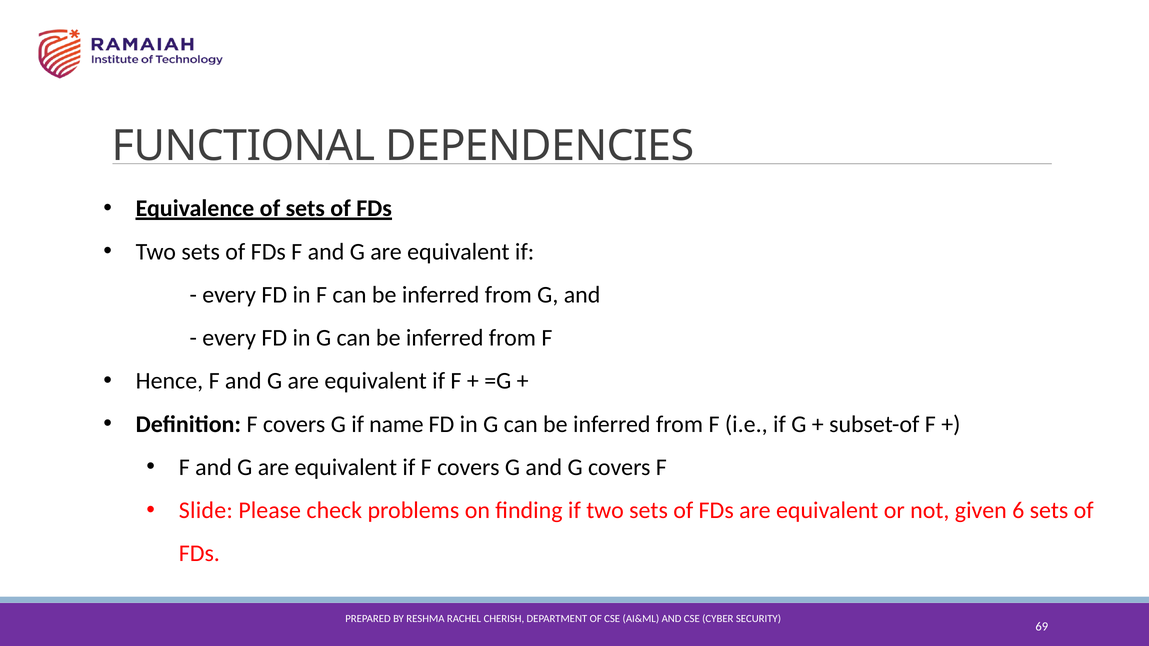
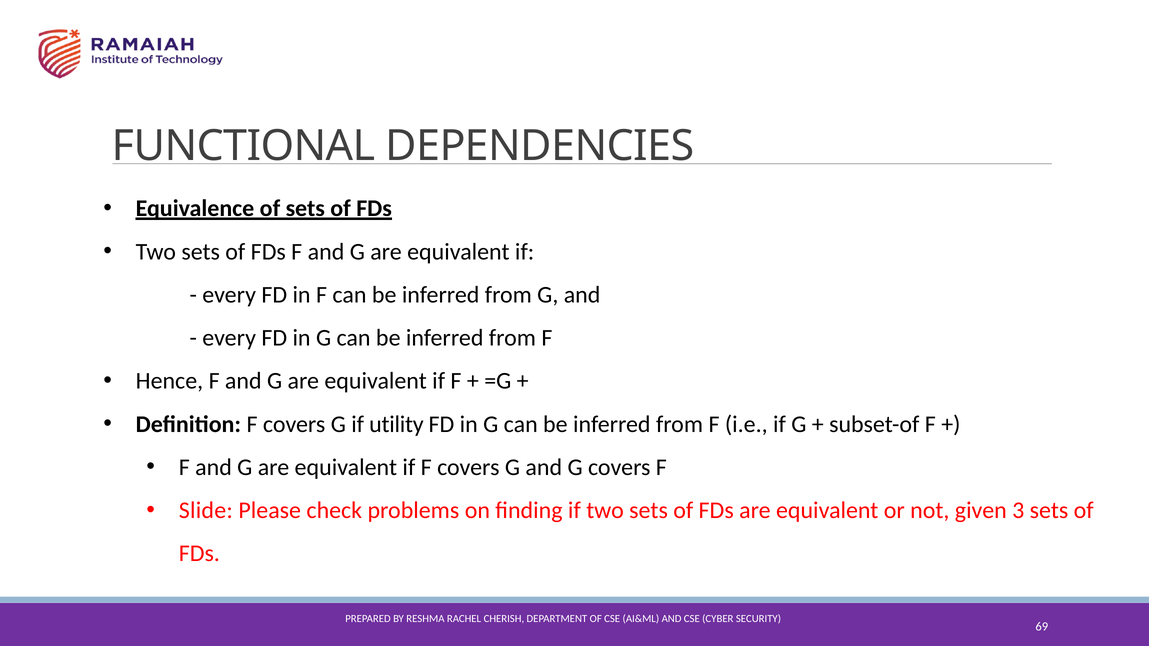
name: name -> utility (396, 424)
6: 6 -> 3 (1018, 511)
